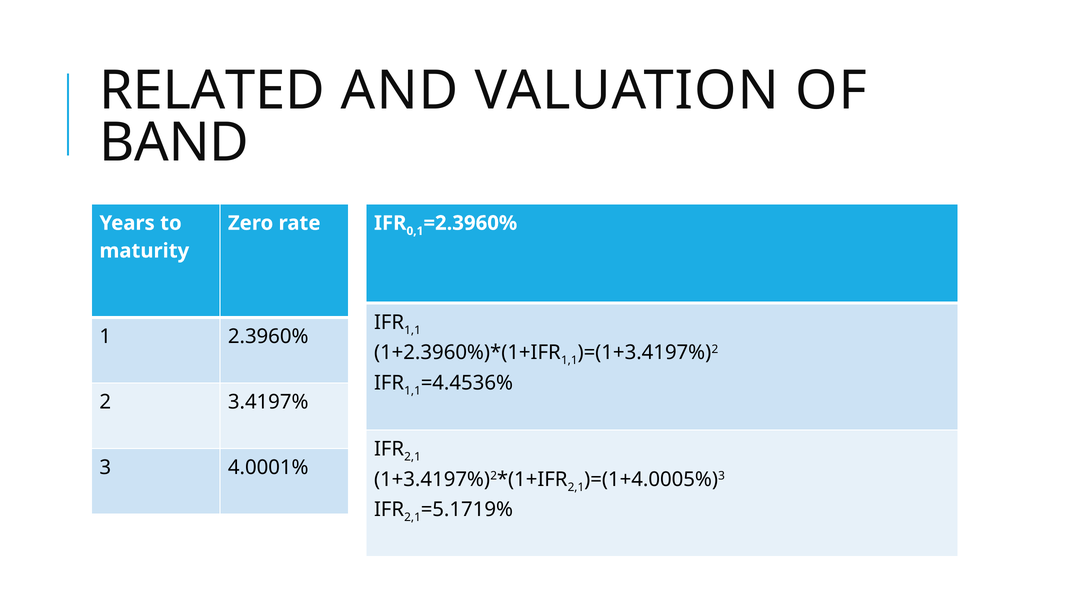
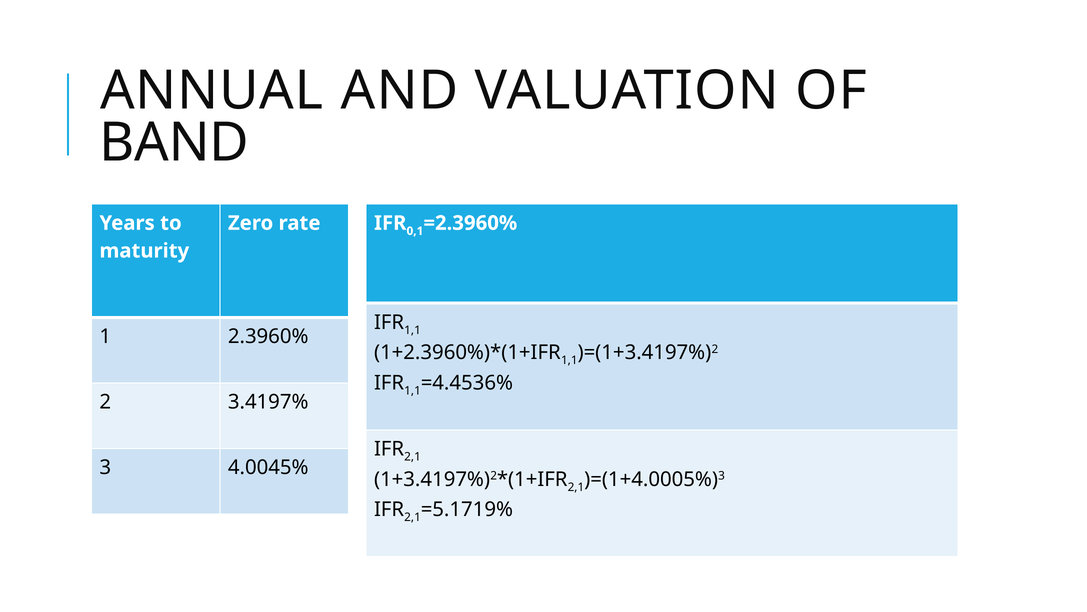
RELATED: RELATED -> ANNUAL (212, 91)
4.0001%: 4.0001% -> 4.0045% (268, 467)
